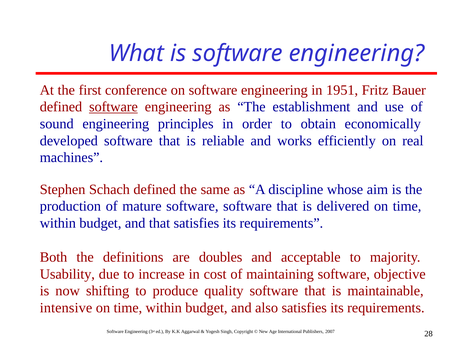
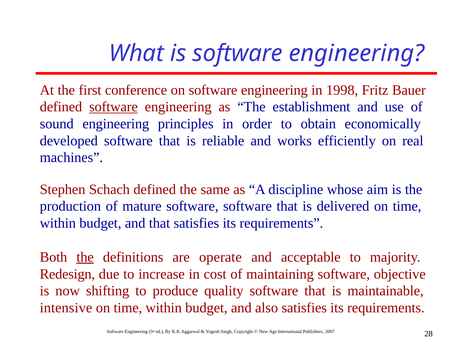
1951: 1951 -> 1998 (342, 90)
the underline: none -> present (85, 257)
doubles: doubles -> operate (220, 257)
Usability: Usability -> Redesign (67, 274)
